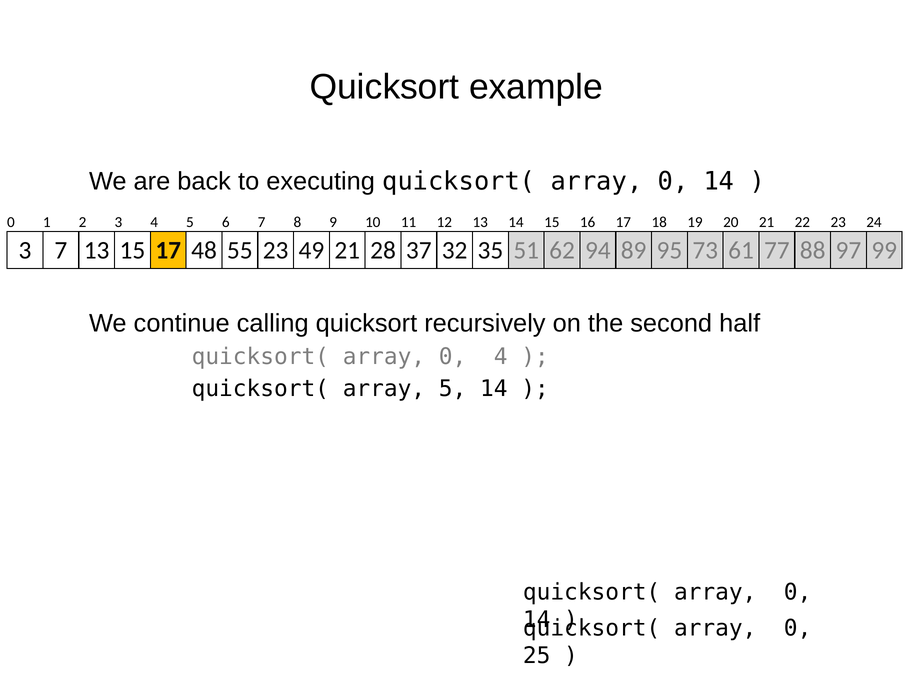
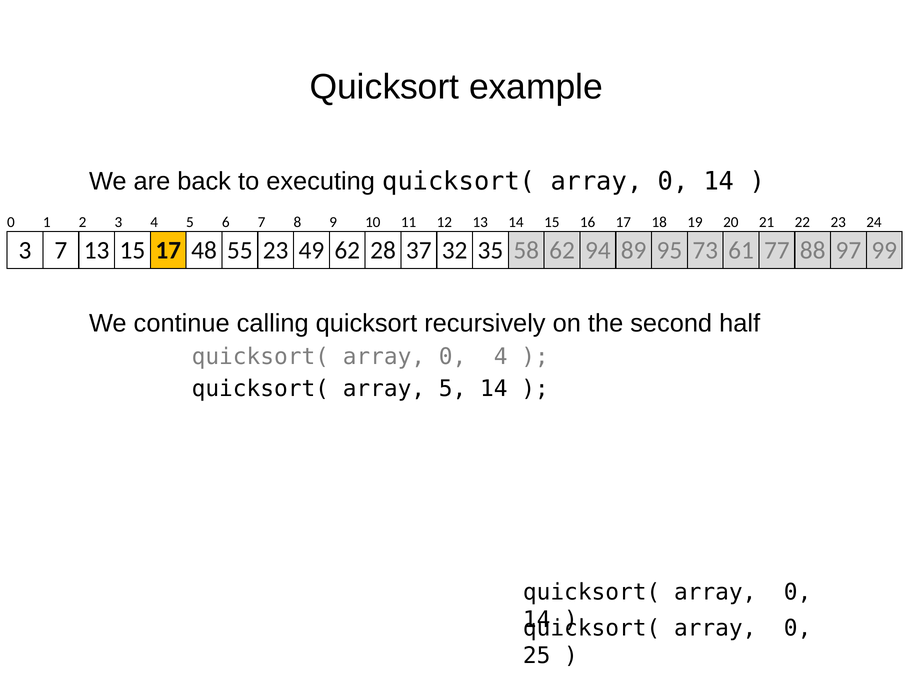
49 21: 21 -> 62 (347, 250)
51: 51 -> 58 (526, 250)
